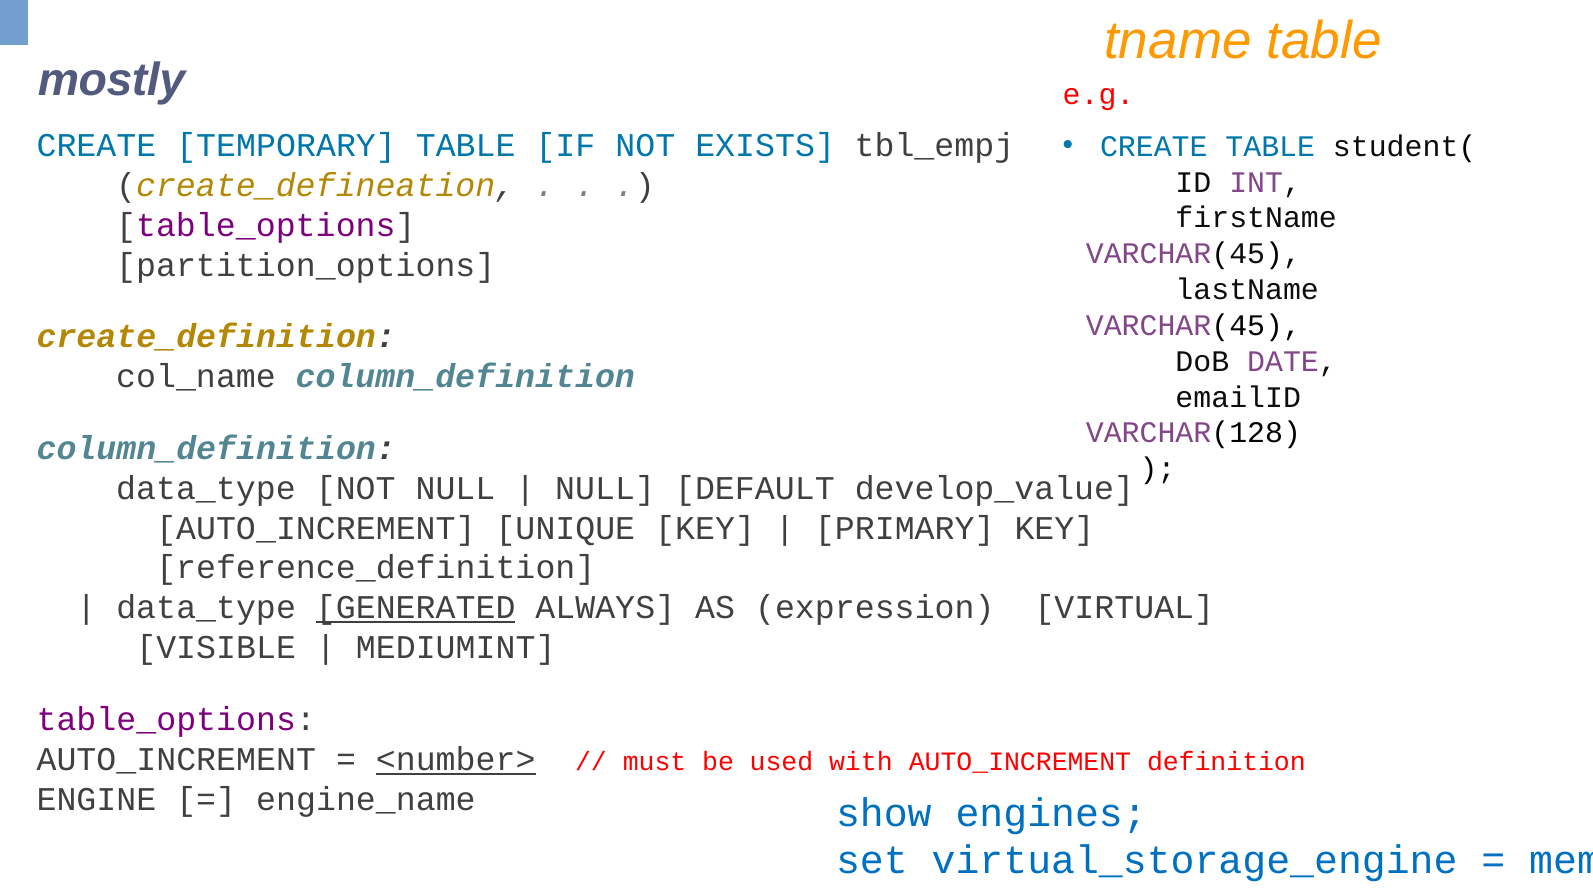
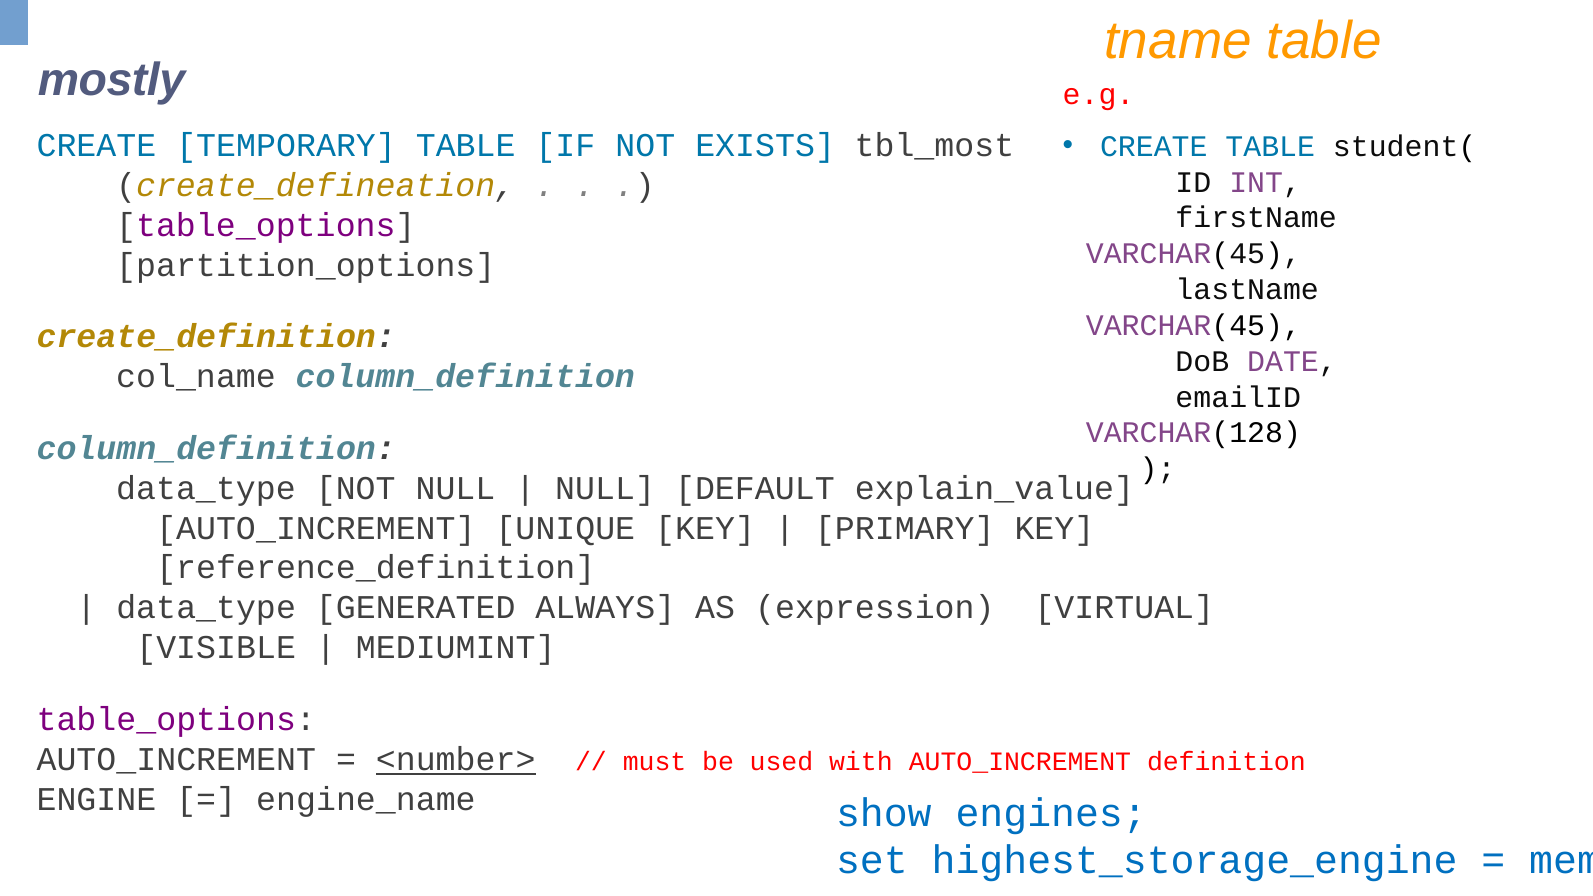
tbl_empj: tbl_empj -> tbl_most (934, 146)
develop_value: develop_value -> explain_value (994, 488)
GENERATED underline: present -> none (416, 608)
virtual_storage_engine: virtual_storage_engine -> highest_storage_engine (1195, 861)
